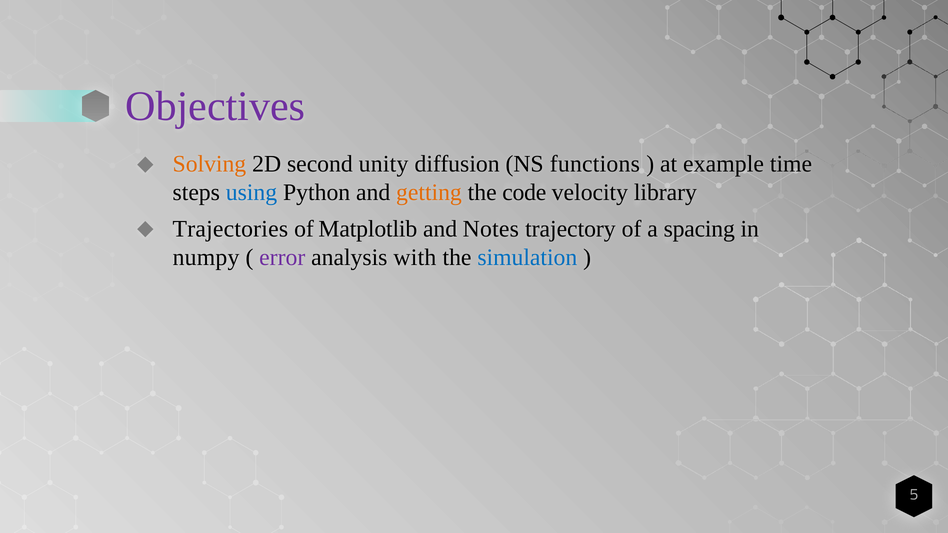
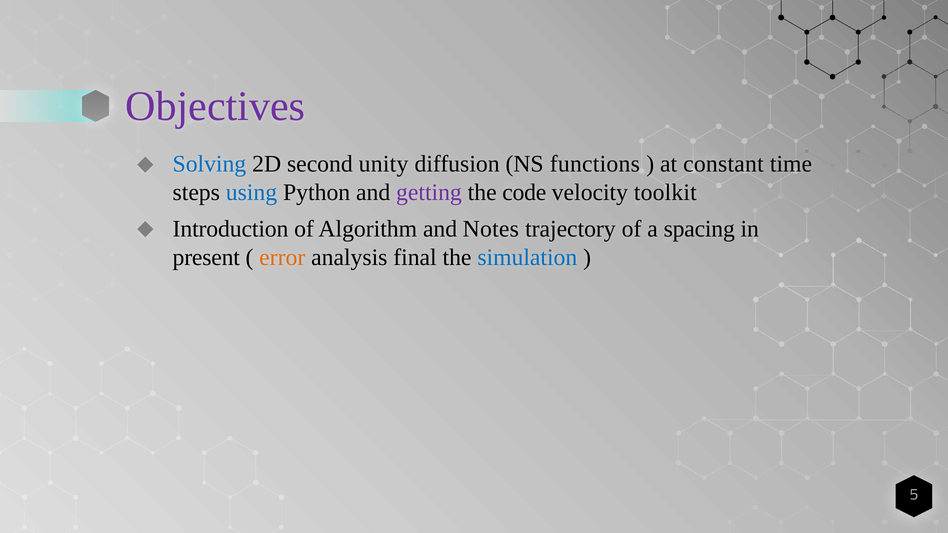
Solving colour: orange -> blue (209, 164)
example: example -> constant (723, 164)
getting colour: orange -> purple (429, 193)
library: library -> toolkit (665, 193)
Trajectories: Trajectories -> Introduction (231, 229)
Matplotlib: Matplotlib -> Algorithm (368, 229)
numpy: numpy -> present (206, 257)
error colour: purple -> orange (282, 257)
with: with -> final (415, 257)
